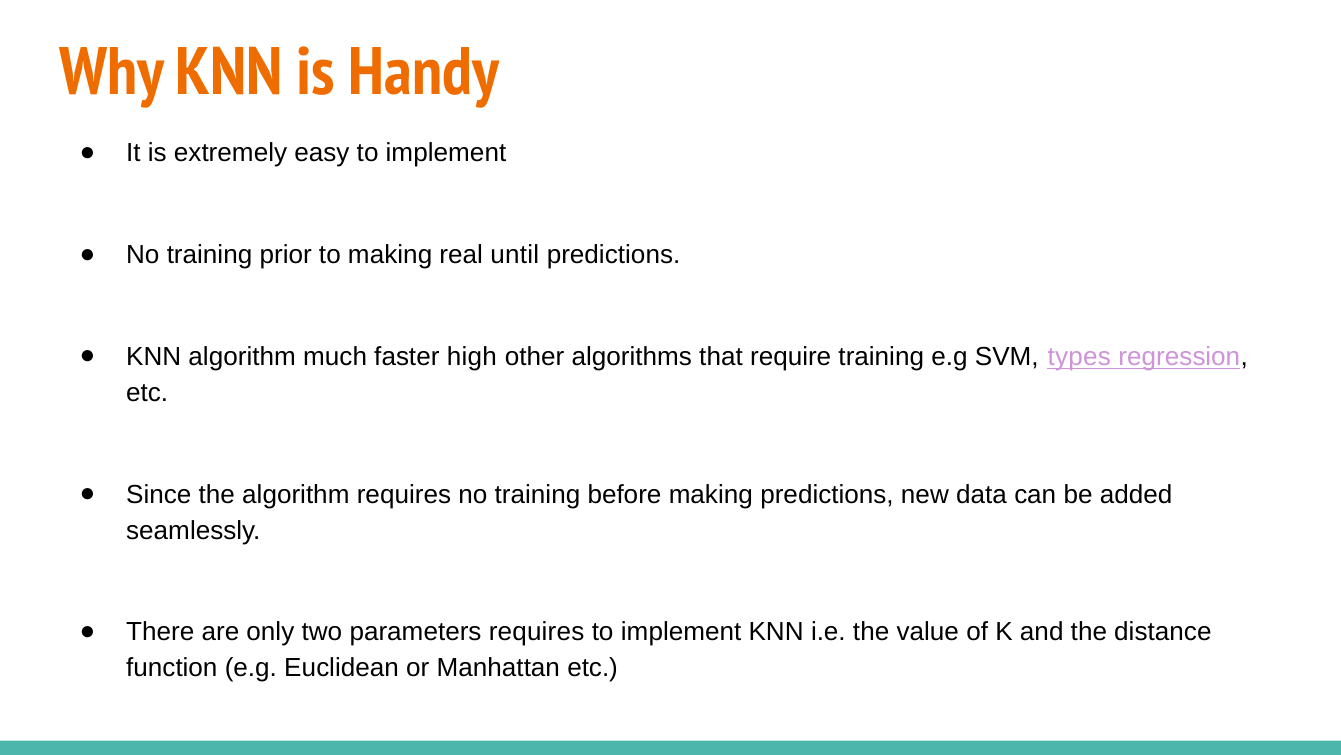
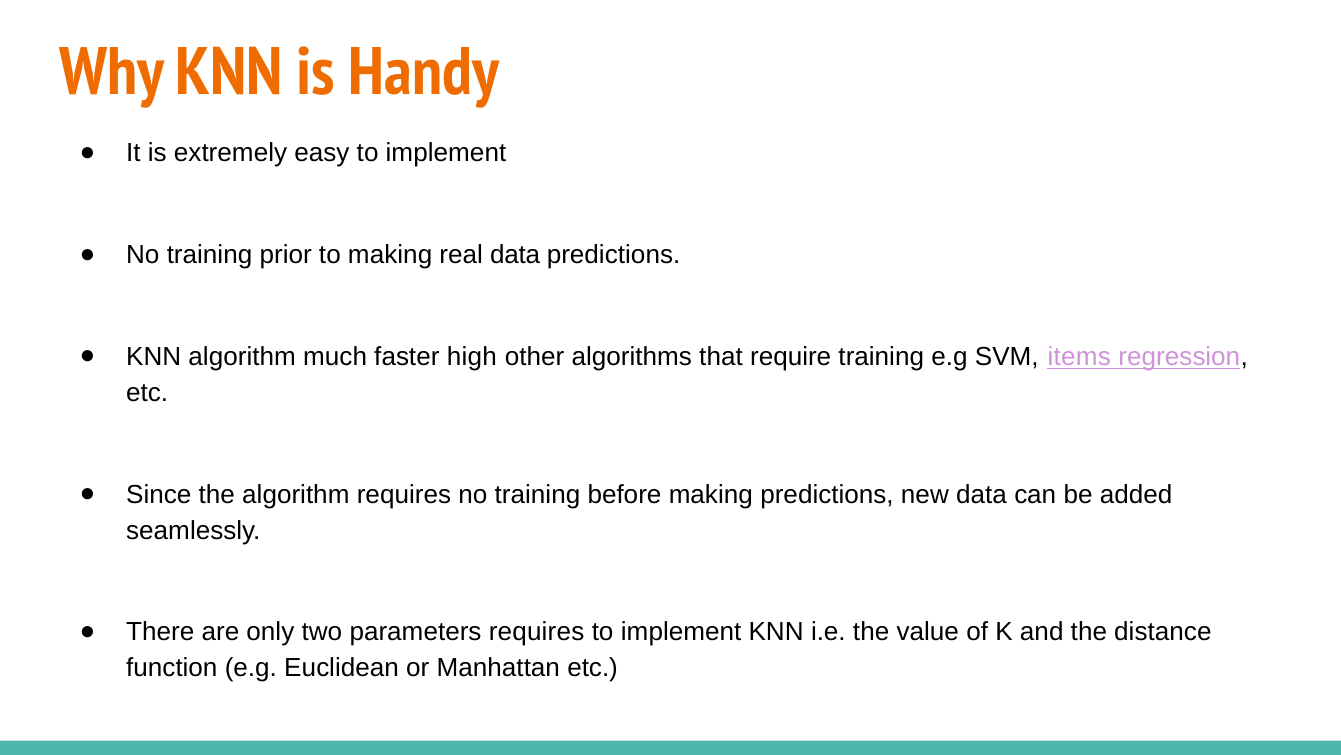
real until: until -> data (515, 255)
types: types -> items (1079, 356)
